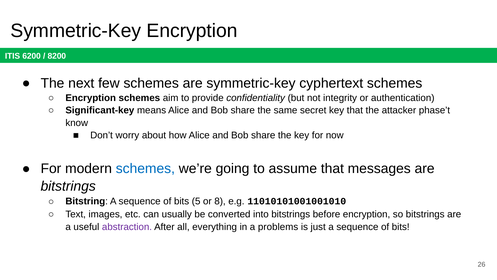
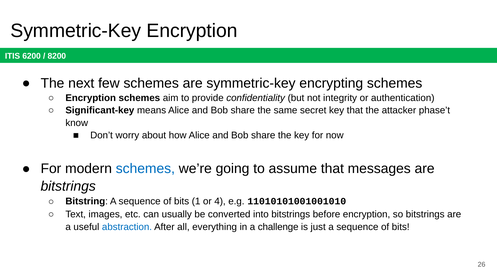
cyphertext: cyphertext -> encrypting (331, 83)
5: 5 -> 1 (196, 201)
8: 8 -> 4 (220, 201)
abstraction colour: purple -> blue (127, 227)
problems: problems -> challenge (278, 227)
